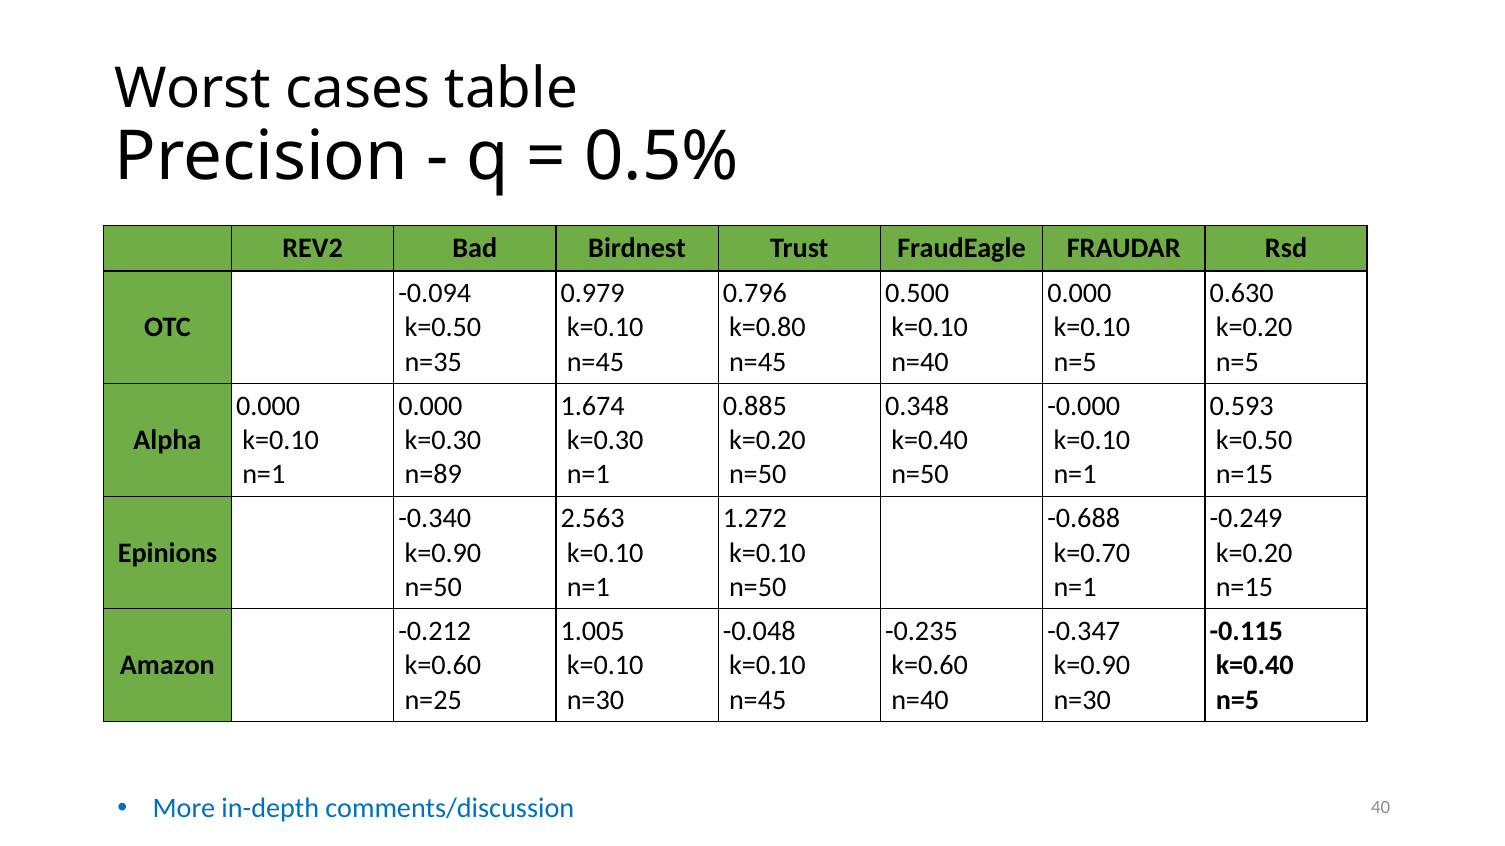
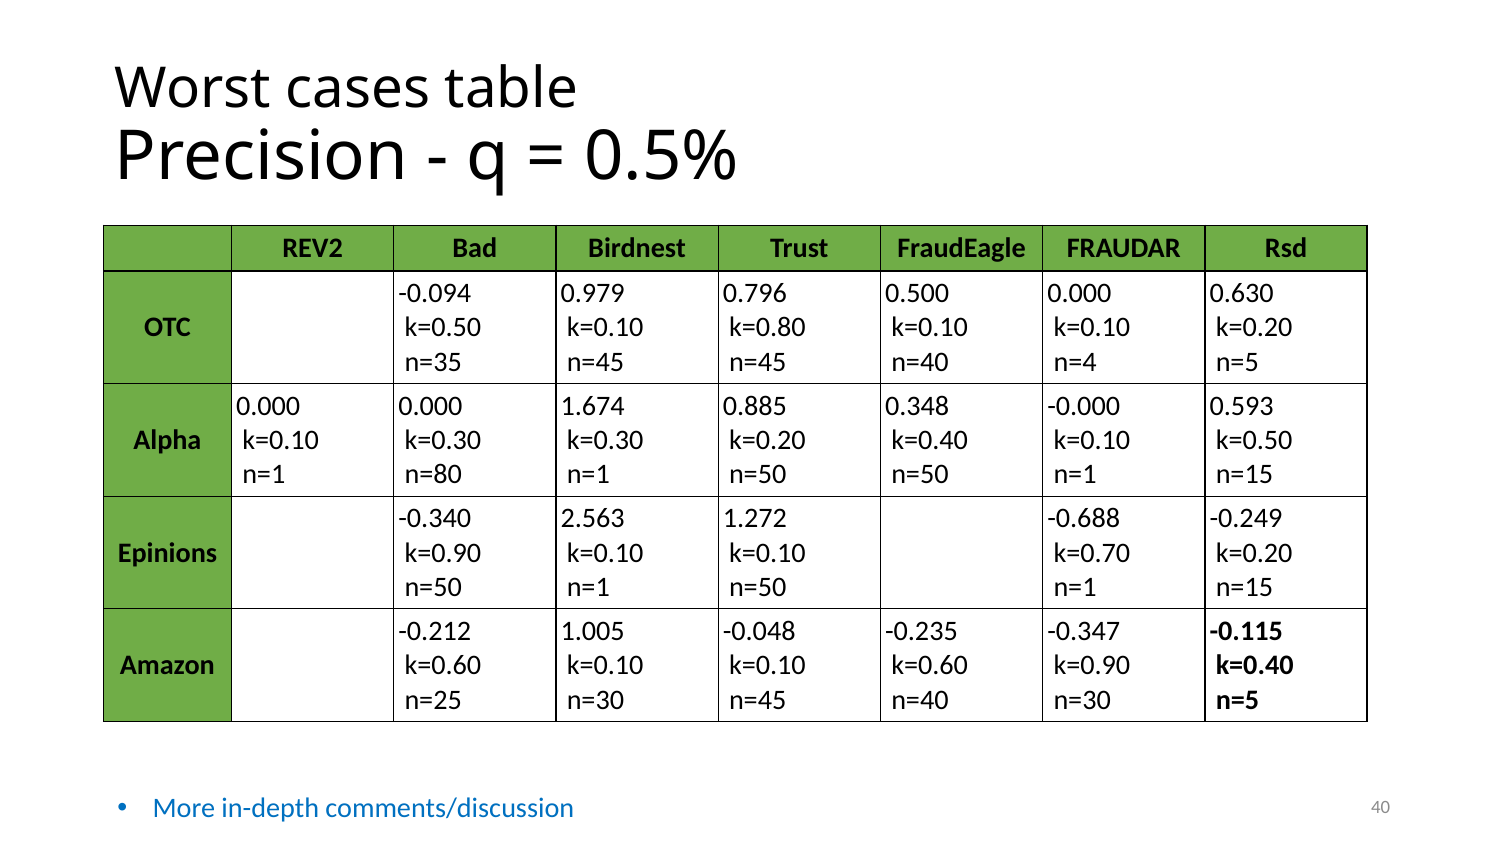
n=5: n=5 -> n=4 (1075, 362)
n=89: n=89 -> n=80 (433, 475)
